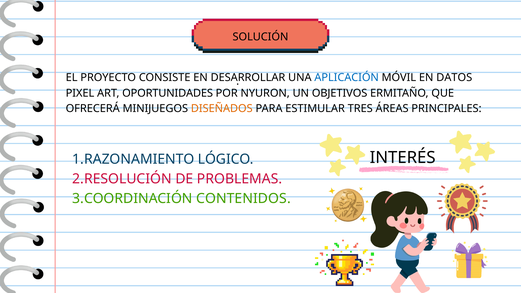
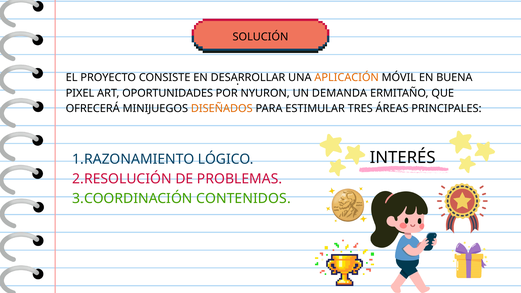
APLICACIÓN colour: blue -> orange (347, 78)
DATOS: DATOS -> BUENA (454, 78)
OBJETIVOS: OBJETIVOS -> DEMANDA (340, 93)
